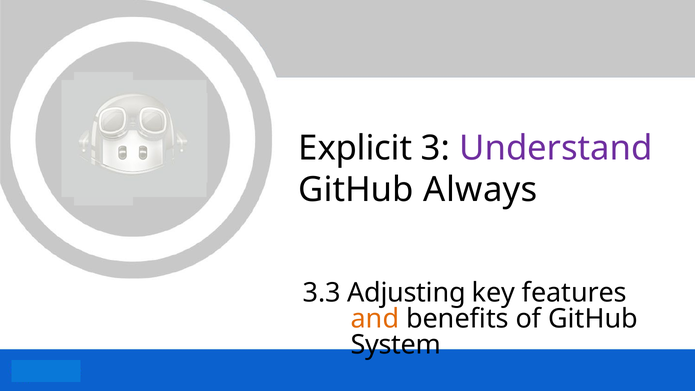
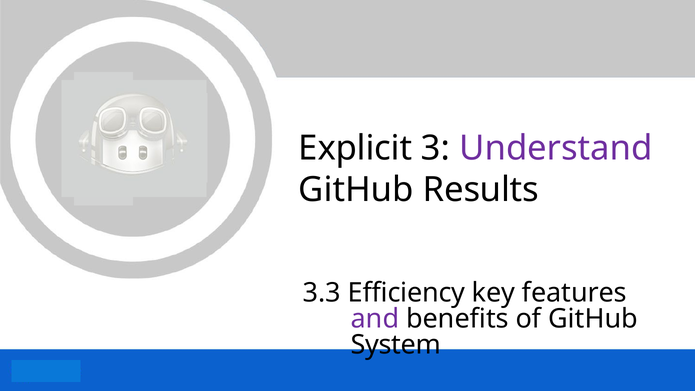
Always: Always -> Results (481, 190)
Adjusting: Adjusting -> Efficiency (406, 293)
and colour: orange -> purple (375, 319)
